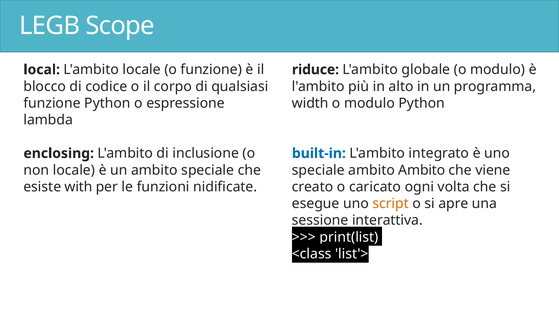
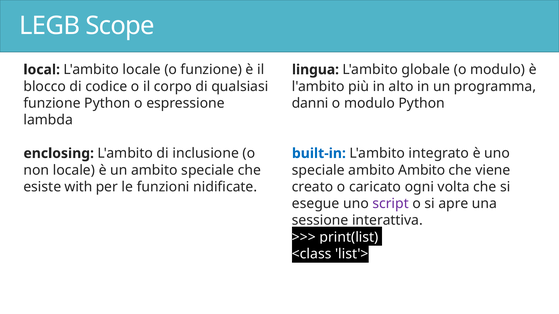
riduce: riduce -> lingua (315, 70)
width: width -> danni (310, 103)
script colour: orange -> purple (391, 204)
